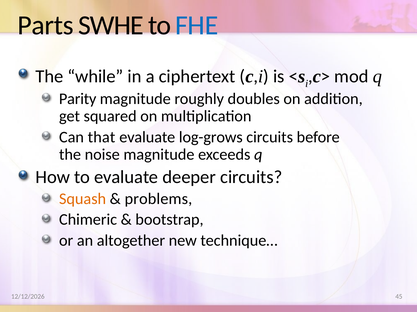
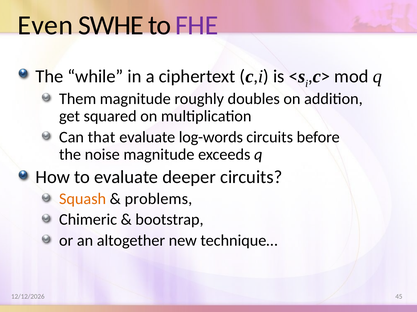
Parts: Parts -> Even (45, 25)
FHE colour: blue -> purple (197, 25)
Parity: Parity -> Them (78, 99)
log-grows: log-grows -> log-words (211, 137)
